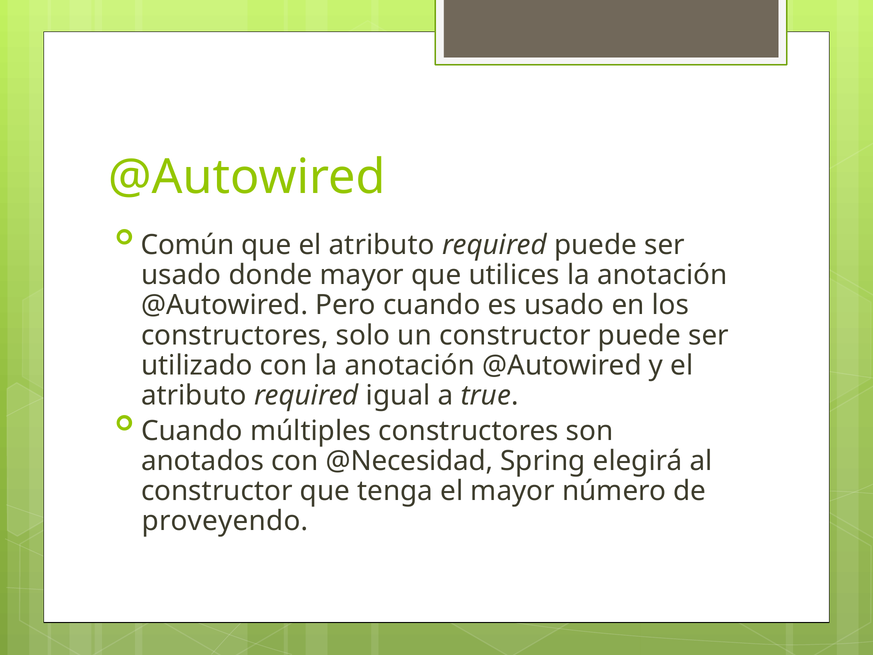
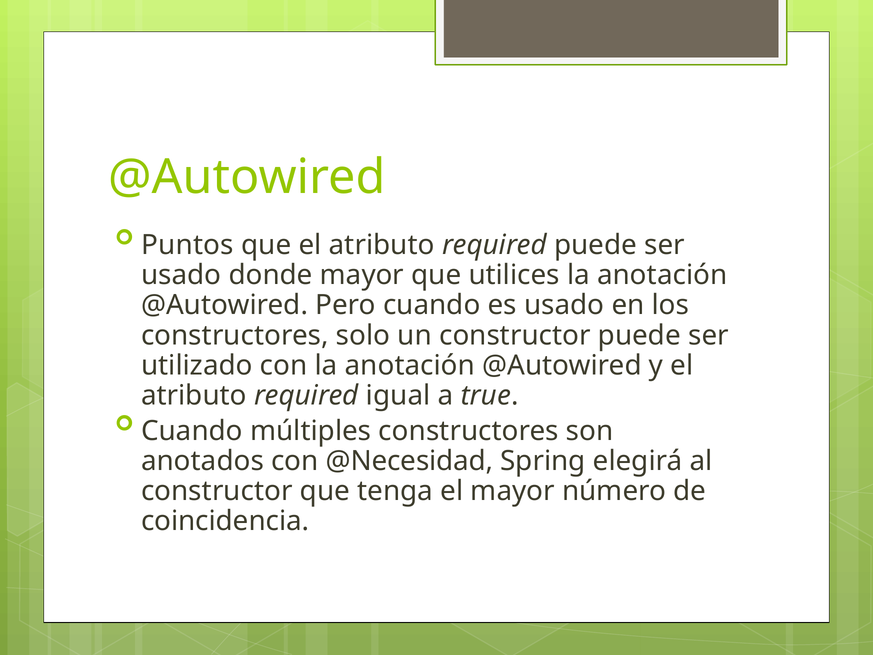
Común: Común -> Puntos (187, 245)
proveyendo: proveyendo -> coincidencia (225, 521)
